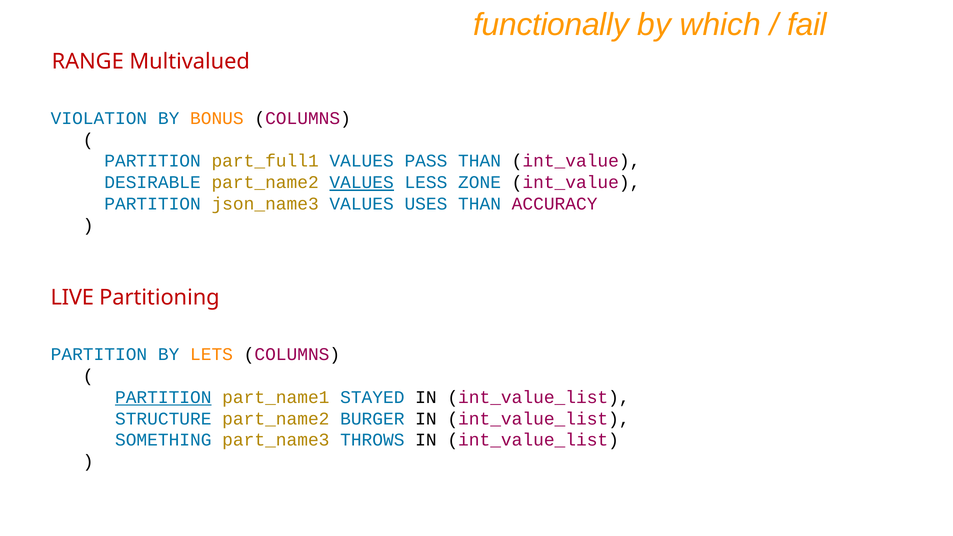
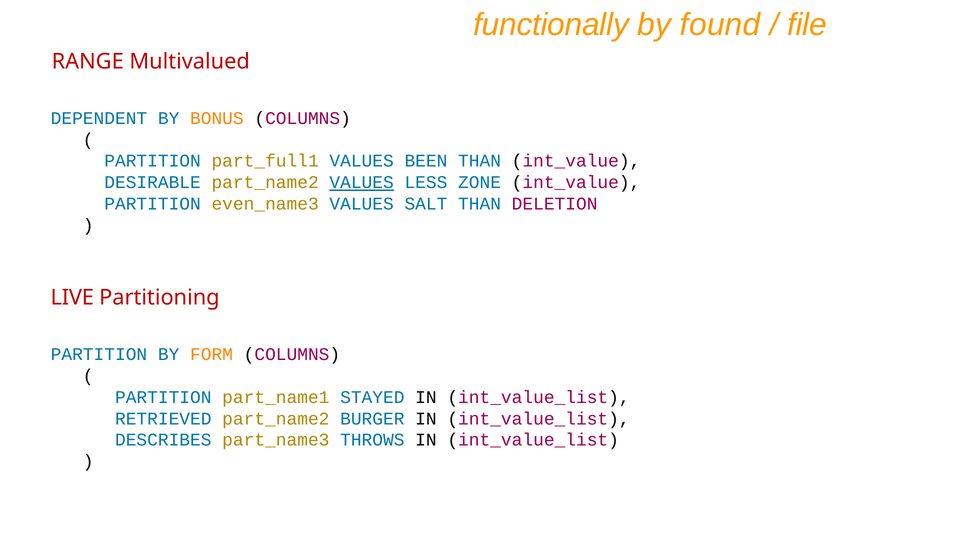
which: which -> found (720, 25)
fail: fail -> file (807, 25)
VIOLATION: VIOLATION -> DEPENDENT (99, 118)
PASS: PASS -> BEEN (426, 161)
json_name3: json_name3 -> even_name3 (265, 204)
USES: USES -> SALT (426, 204)
ACCURACY: ACCURACY -> DELETION (555, 204)
LETS: LETS -> FORM (212, 354)
PARTITION underline: present -> none (163, 397)
STRUCTURE: STRUCTURE -> RETRIEVED (163, 419)
SOMETHING: SOMETHING -> DESCRIBES (163, 440)
